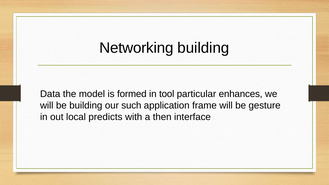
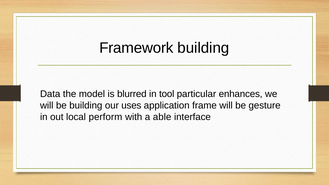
Networking: Networking -> Framework (136, 48)
formed: formed -> blurred (132, 94)
such: such -> uses (131, 105)
predicts: predicts -> perform (105, 117)
then: then -> able (162, 117)
